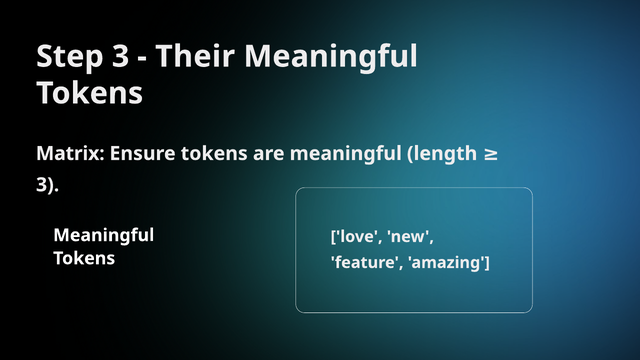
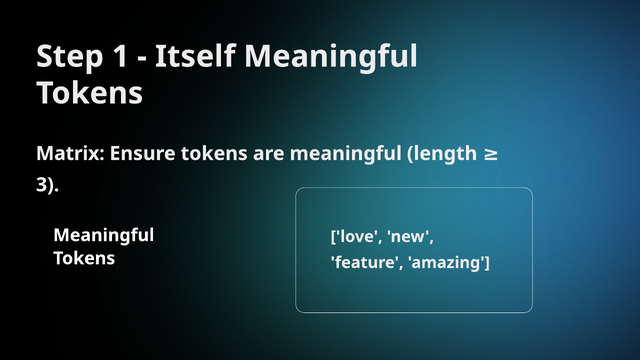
Step 3: 3 -> 1 (121, 57)
Their: Their -> Itself (195, 57)
